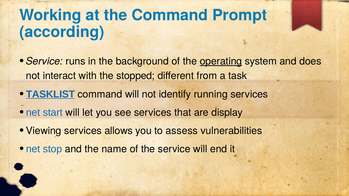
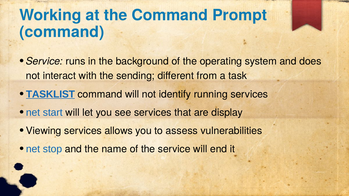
according: according -> command (62, 32)
operating underline: present -> none (221, 61)
stopped: stopped -> sending (136, 76)
